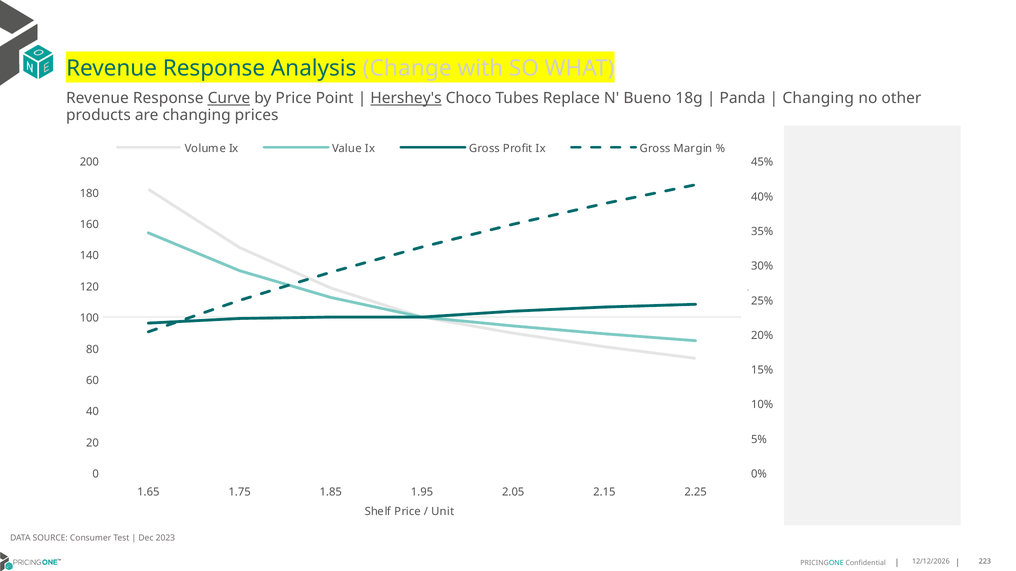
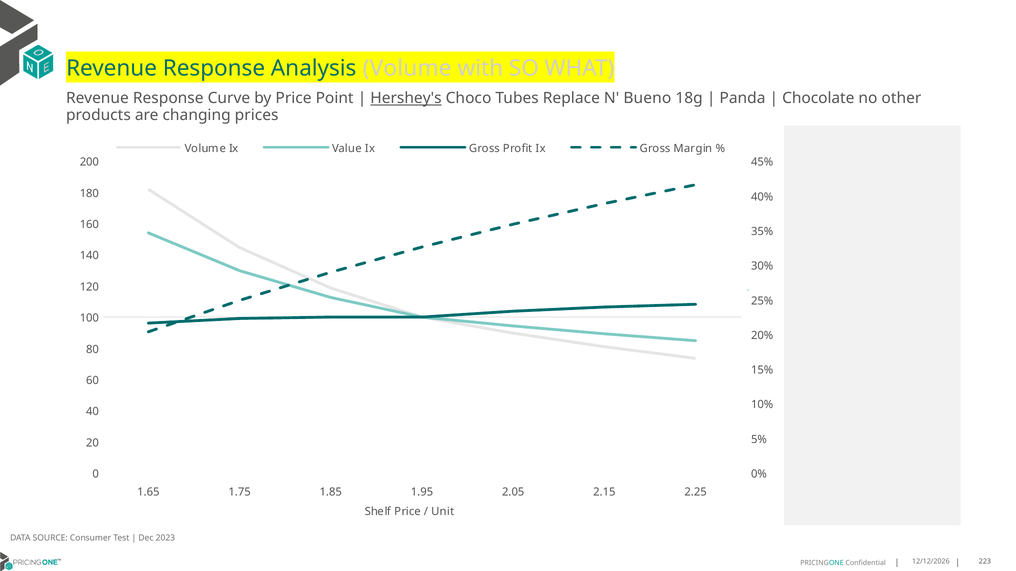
Analysis Change: Change -> Volume (407, 68)
Curve underline: present -> none (229, 98)
Changing: Changing -> Chocolate (818, 98)
